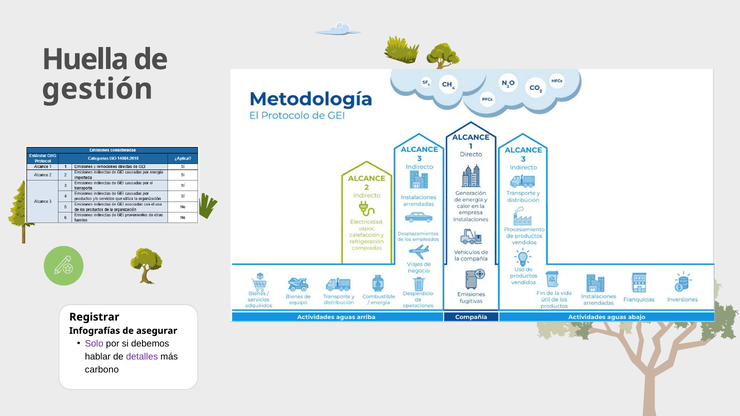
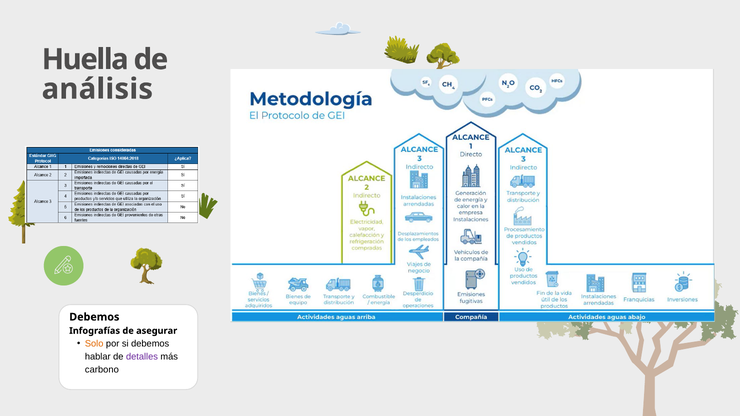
gestión: gestión -> análisis (97, 89)
Registrar: Registrar -> Debemos (94, 317)
Solo colour: purple -> orange (94, 344)
